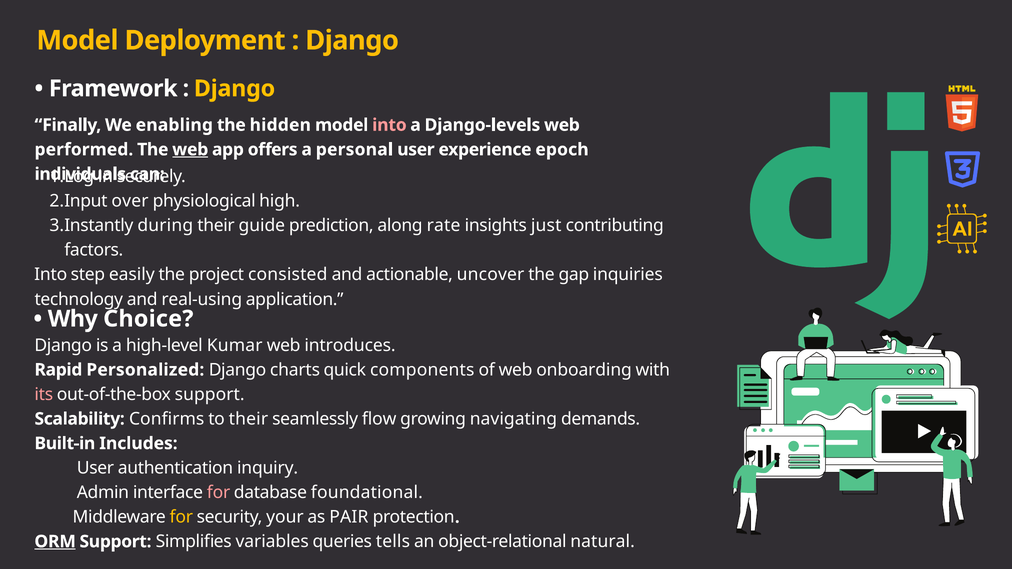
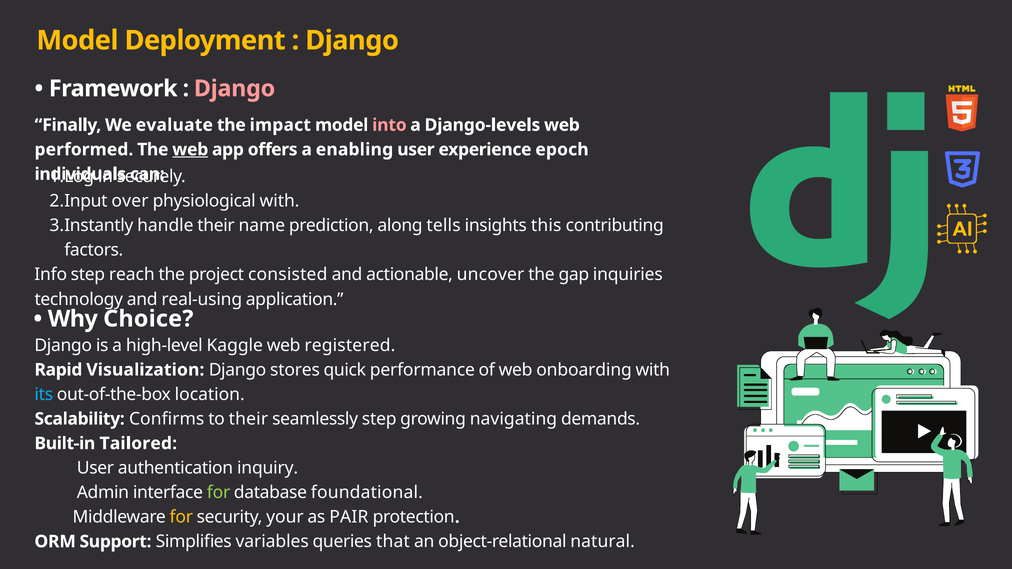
Django colour: yellow -> pink (235, 89)
enabling: enabling -> evaluate (174, 125)
hidden: hidden -> impact (280, 125)
personal: personal -> enabling (354, 150)
physiological high: high -> with (280, 201)
during: during -> handle (165, 226)
guide: guide -> name (262, 226)
rate: rate -> tells (444, 226)
just: just -> this (546, 226)
Into: Into -> Info (51, 275)
easily: easily -> reach (132, 275)
Kumar: Kumar -> Kaggle (235, 345)
introduces: introduces -> registered (350, 345)
Personalized: Personalized -> Visualization (145, 370)
charts: charts -> stores (295, 370)
components: components -> performance (422, 370)
its colour: pink -> light blue (44, 395)
out-of-the-box support: support -> location (210, 395)
seamlessly flow: flow -> step (379, 419)
Includes: Includes -> Tailored (138, 444)
for colour: pink -> light green (219, 493)
ORM underline: present -> none (55, 542)
tells: tells -> that (393, 542)
